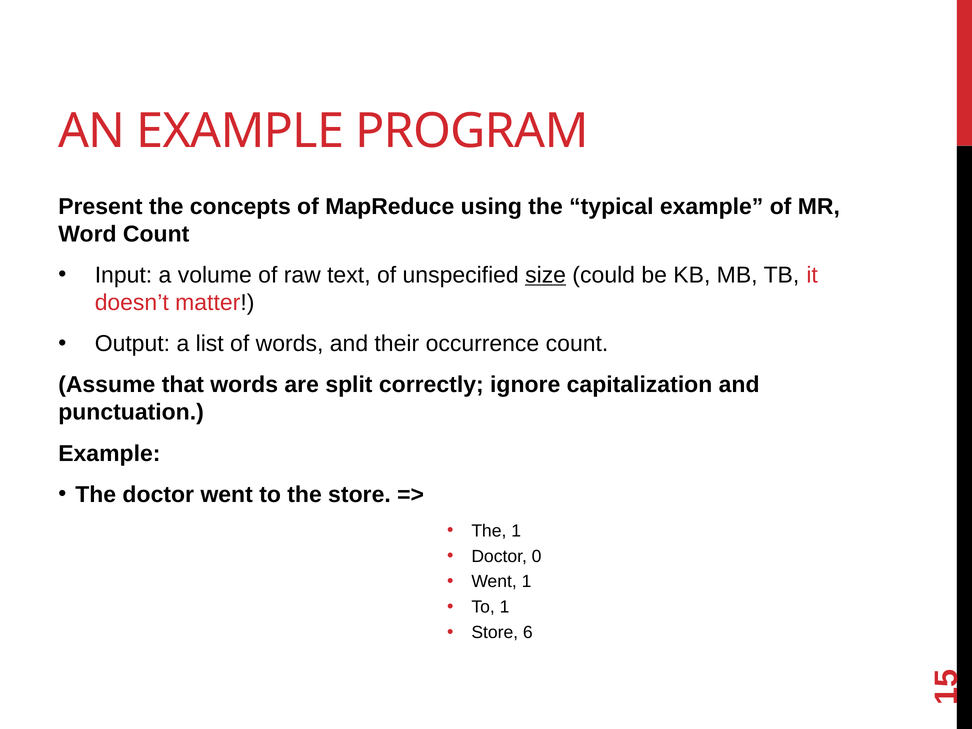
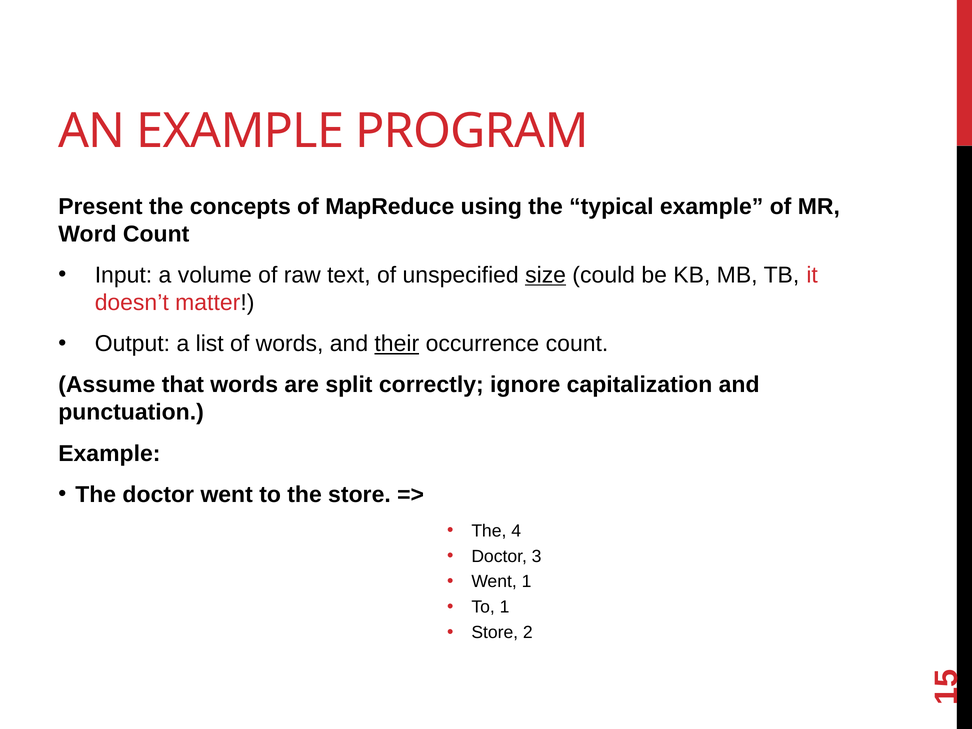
their underline: none -> present (397, 344)
The 1: 1 -> 4 (516, 531)
0: 0 -> 3 (537, 556)
6: 6 -> 2 (528, 633)
